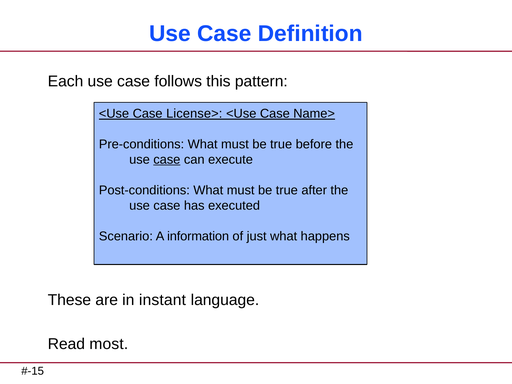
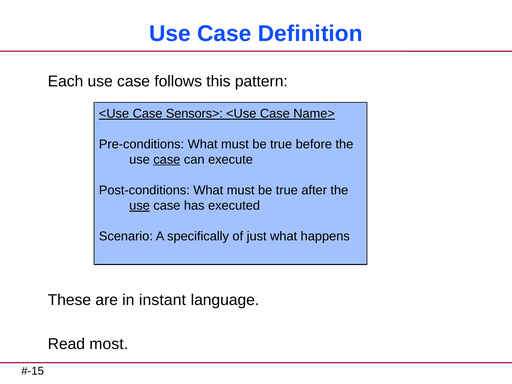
License>: License> -> Sensors> (194, 113)
use underline: none -> present (140, 206)
information: information -> specifically (198, 236)
